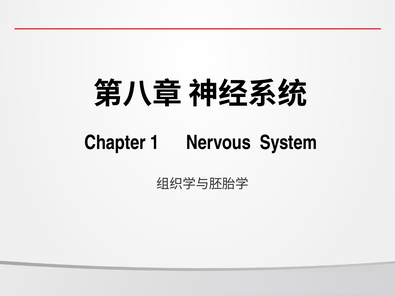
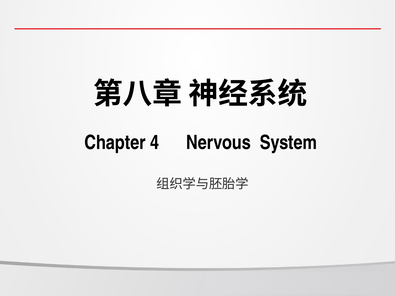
1: 1 -> 4 (155, 143)
